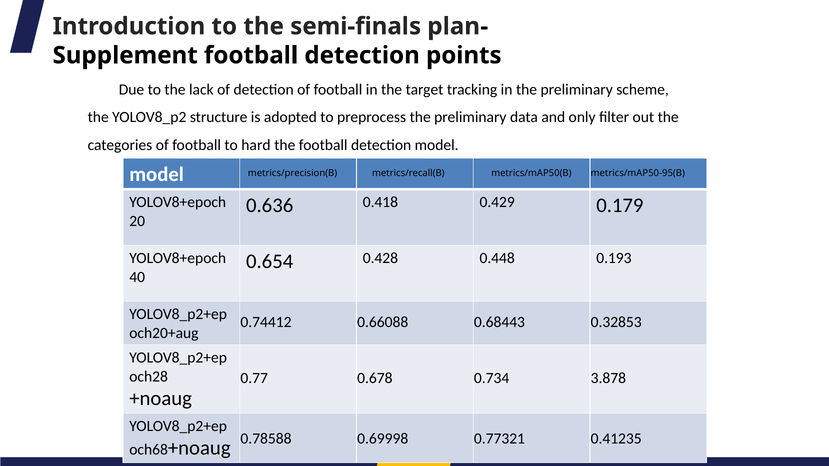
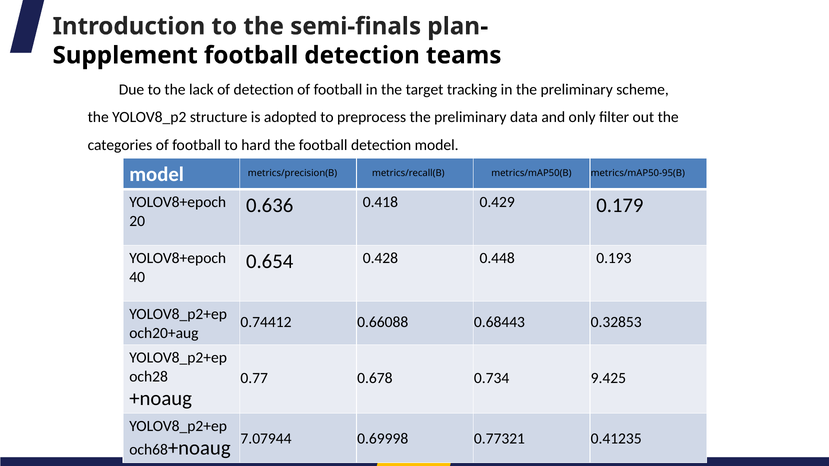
points: points -> teams (464, 55)
3.878: 3.878 -> 9.425 (608, 378)
0.78588: 0.78588 -> 7.07944 (266, 439)
